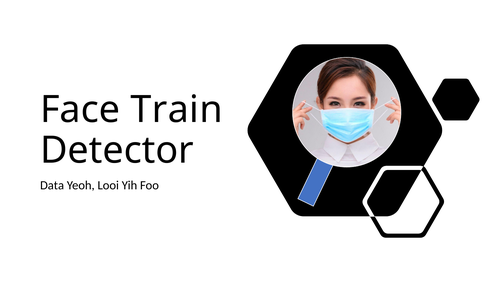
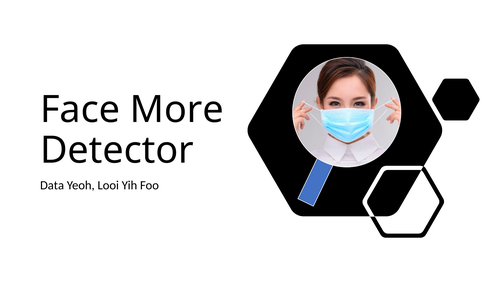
Train: Train -> More (177, 110)
